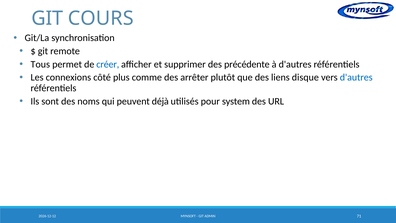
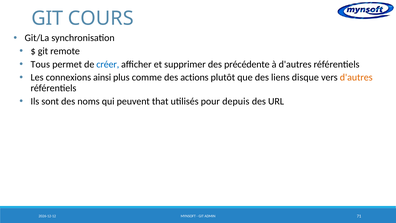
côté: côté -> ainsi (102, 77)
arrêter: arrêter -> actions (194, 77)
d'autres colour: blue -> orange (356, 77)
déjà: déjà -> that (160, 101)
system: system -> depuis (236, 101)
